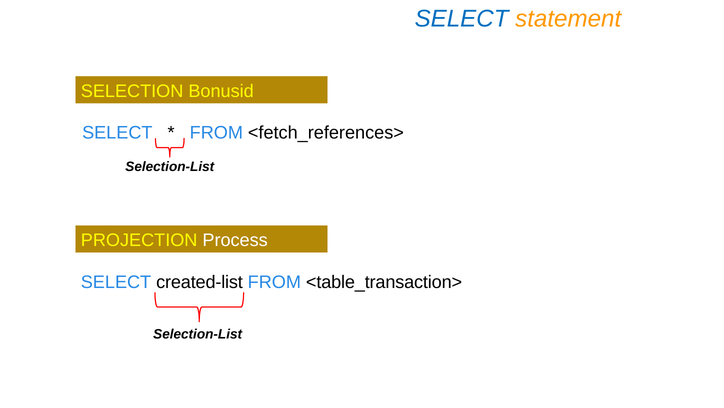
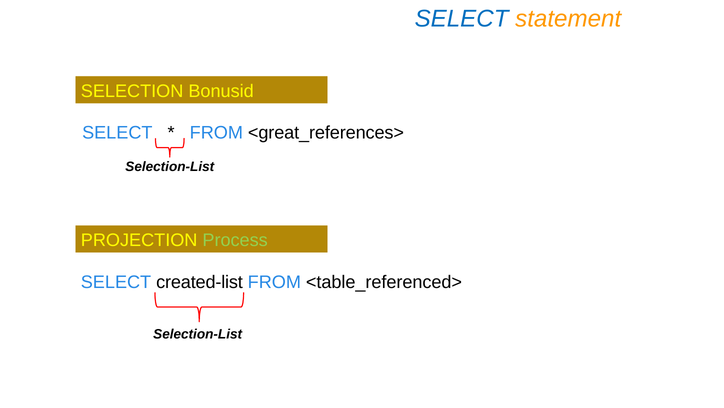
<fetch_references>: <fetch_references> -> <great_references> (326, 133)
Process colour: white -> light green (235, 240)
<table_transaction>: <table_transaction> -> <table_referenced> (384, 282)
